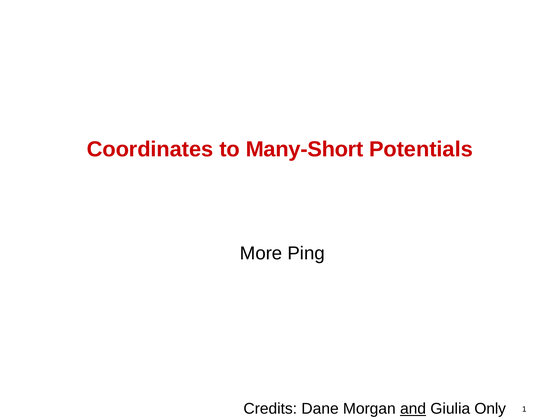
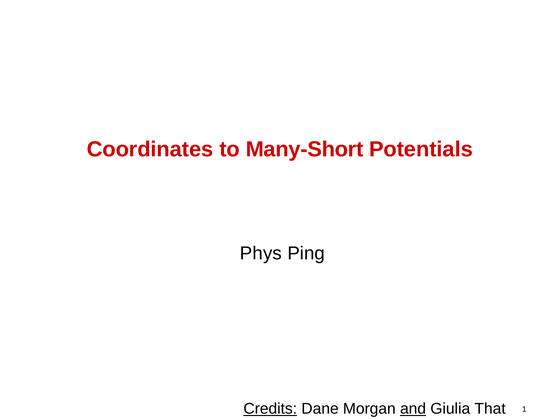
More: More -> Phys (261, 253)
Credits underline: none -> present (270, 409)
Only: Only -> That (490, 409)
